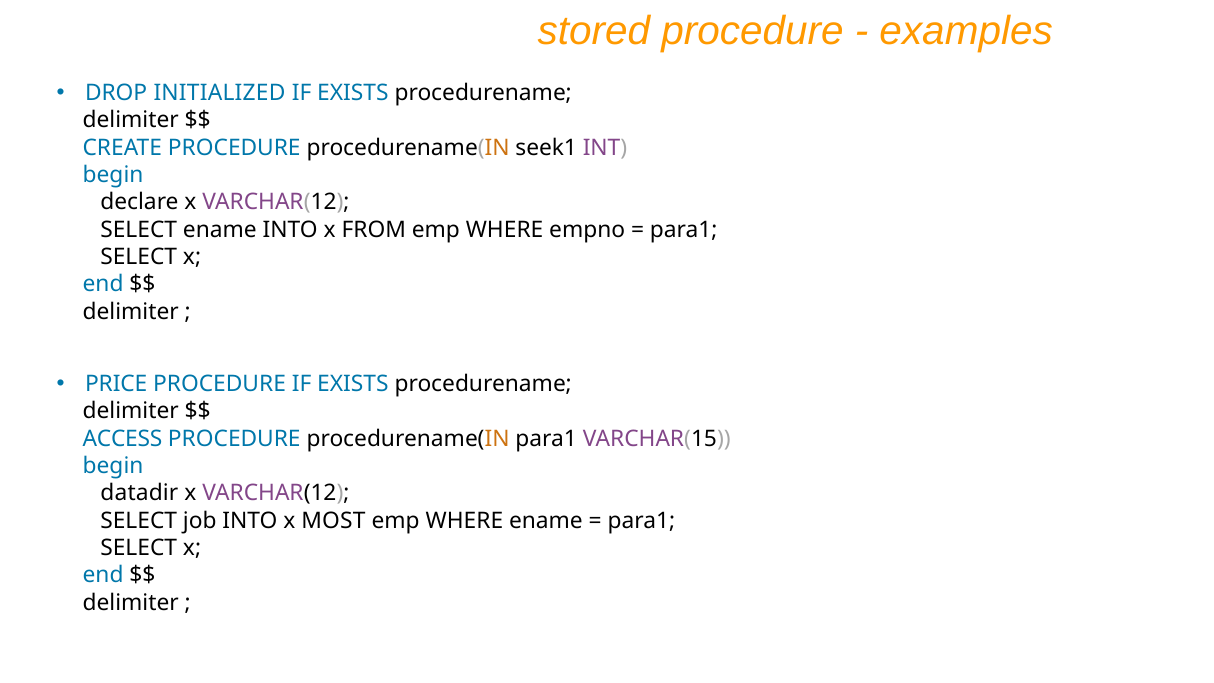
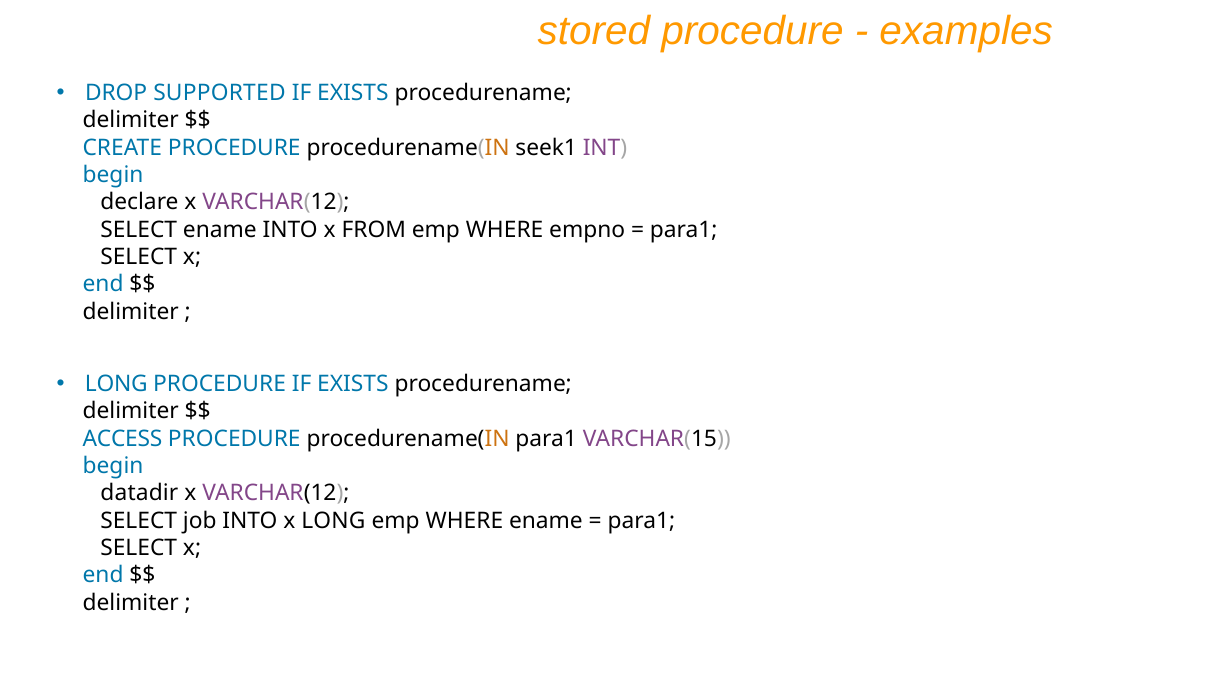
INITIALIZED: INITIALIZED -> SUPPORTED (219, 93)
PRICE: PRICE -> LONG (116, 384)
x MOST: MOST -> LONG (333, 520)
